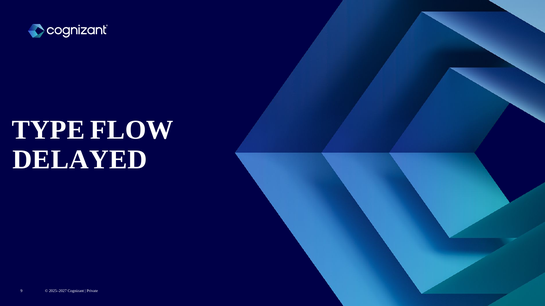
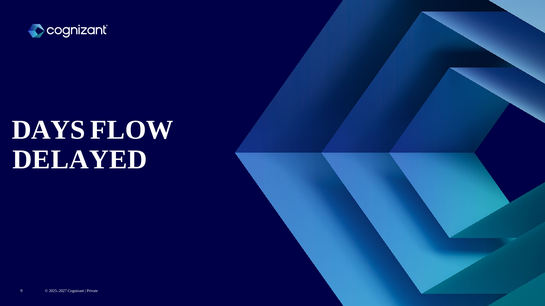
TYPE: TYPE -> DAYS (49, 130)
